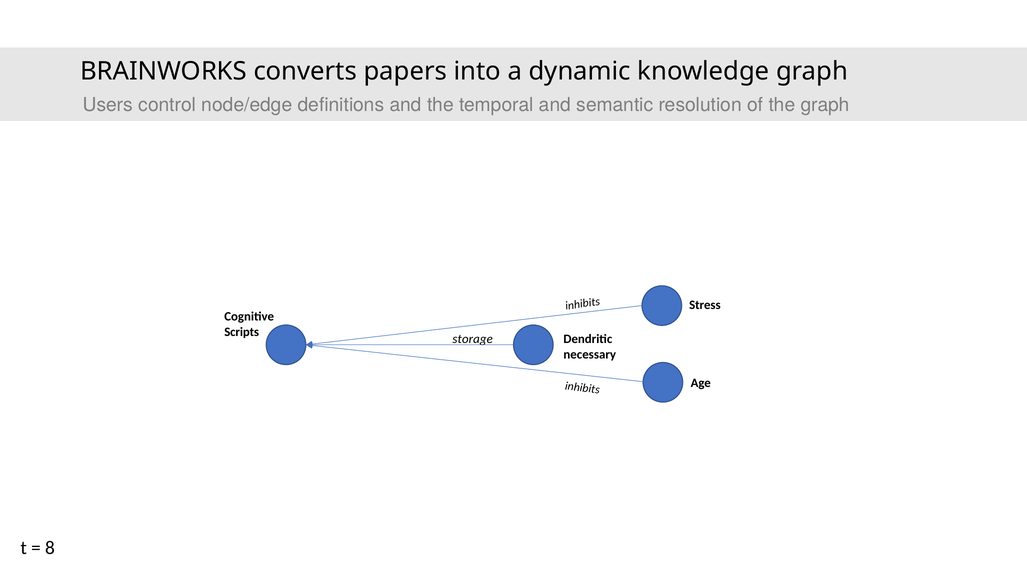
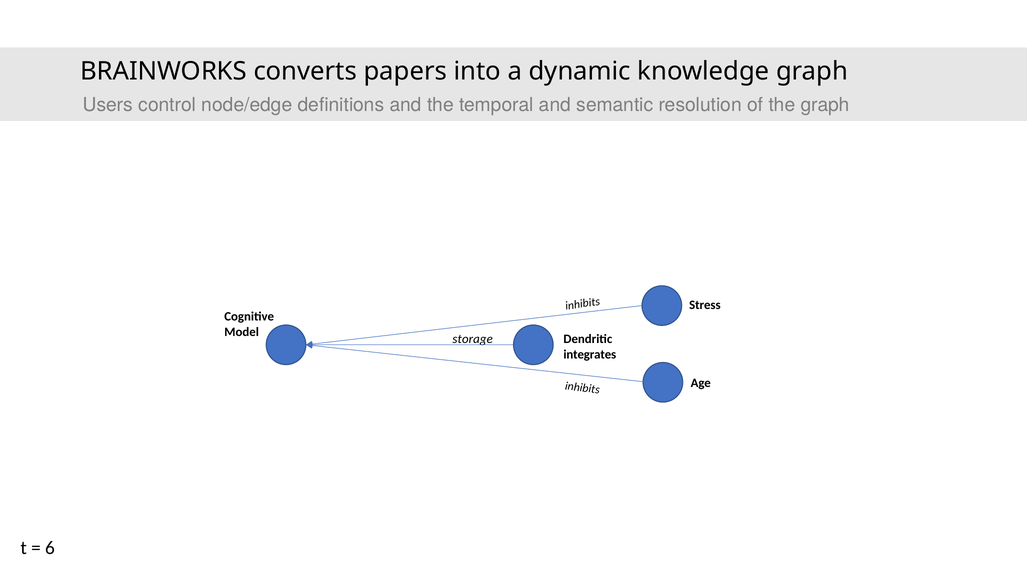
Scripts: Scripts -> Model (242, 332)
necessary: necessary -> integrates (590, 355)
8: 8 -> 6 (50, 549)
